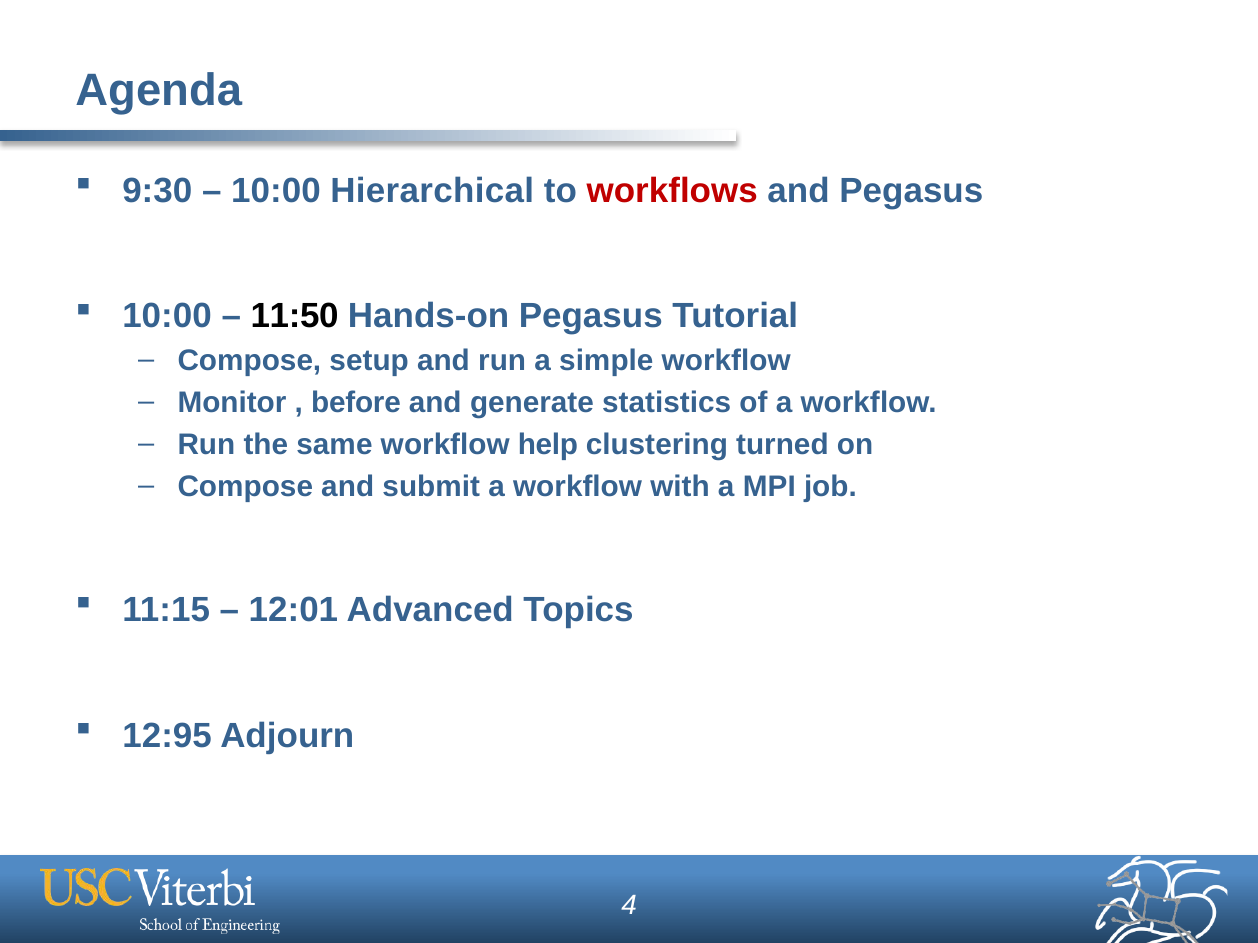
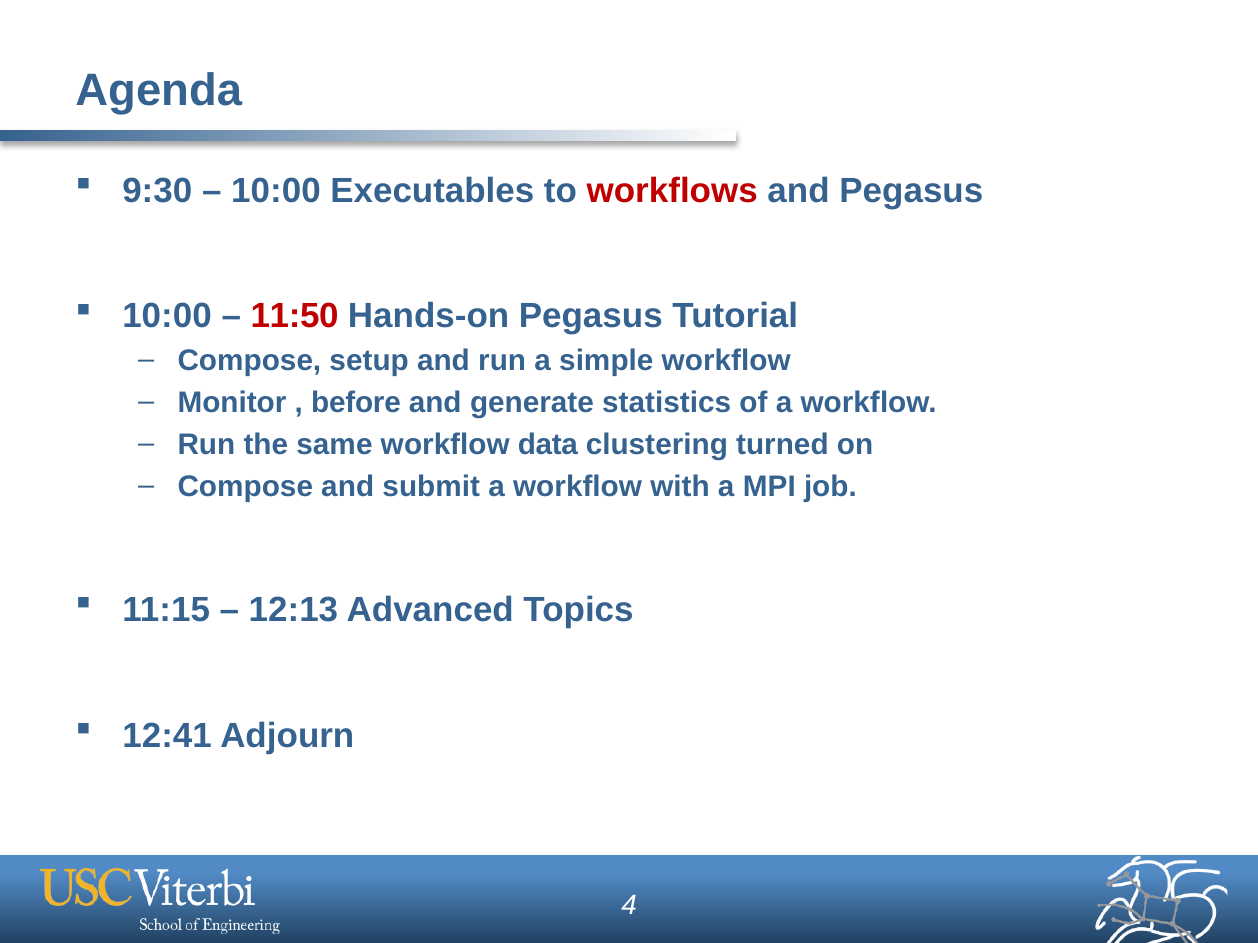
Hierarchical: Hierarchical -> Executables (432, 191)
11:50 colour: black -> red (295, 317)
help: help -> data (548, 445)
12:01: 12:01 -> 12:13 (293, 610)
12:95: 12:95 -> 12:41 (167, 736)
